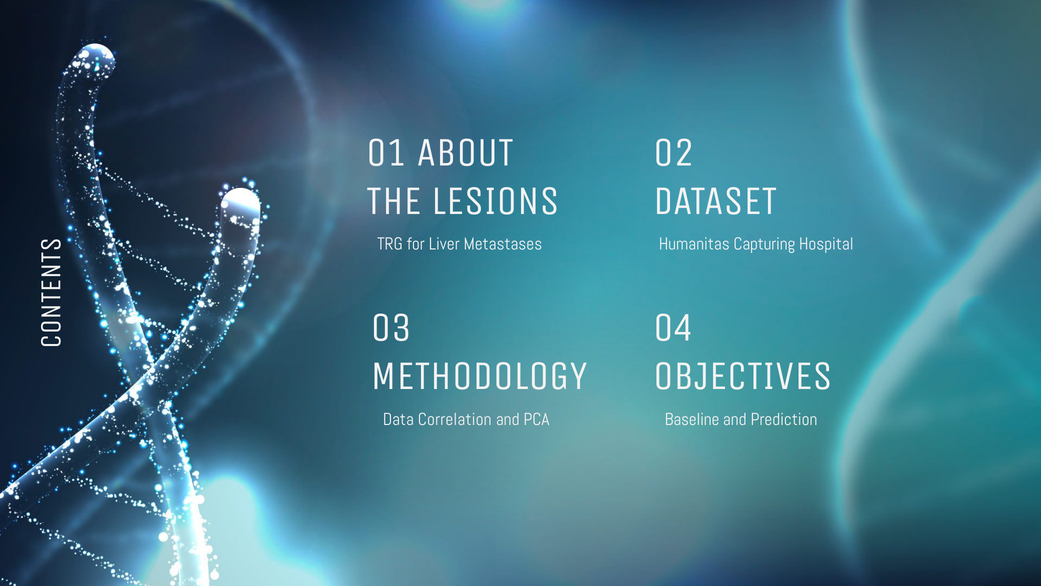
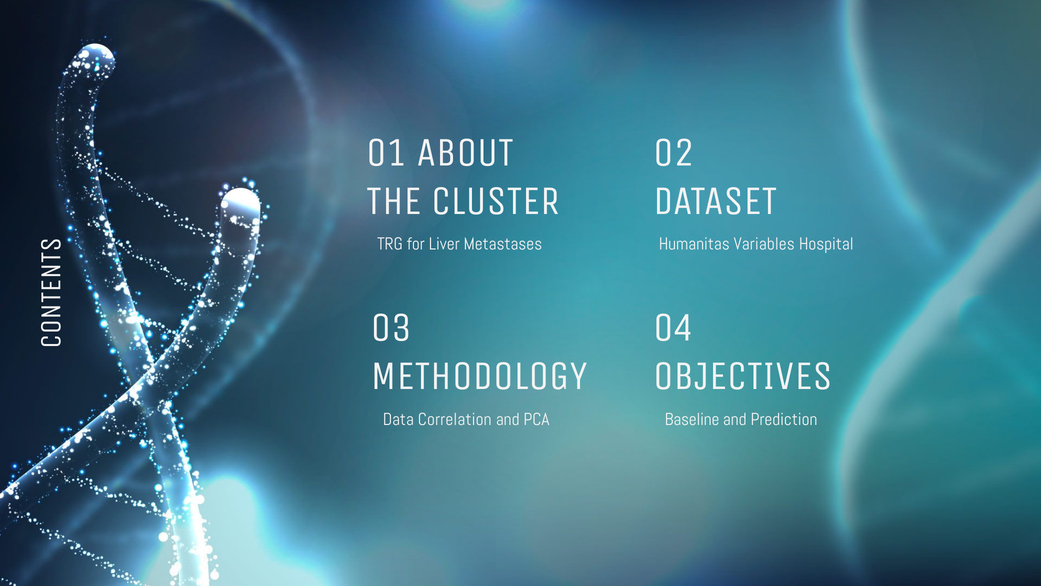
LESIONS: LESIONS -> CLUSTER (495, 201)
Capturing: Capturing -> Variables (764, 244)
